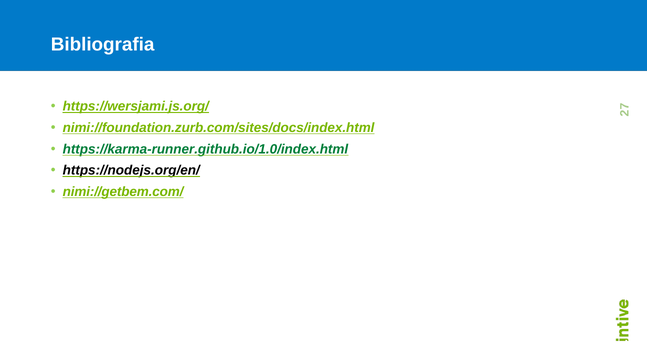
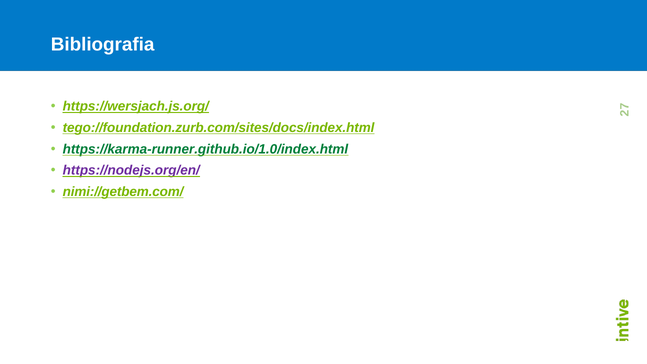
https://wersjami.js.org/: https://wersjami.js.org/ -> https://wersjach.js.org/ (136, 107)
nimi://foundation.zurb.com/sites/docs/index.html: nimi://foundation.zurb.com/sites/docs/index.html -> tego://foundation.zurb.com/sites/docs/index.html (219, 128)
https://nodejs.org/en/ colour: black -> purple (131, 170)
